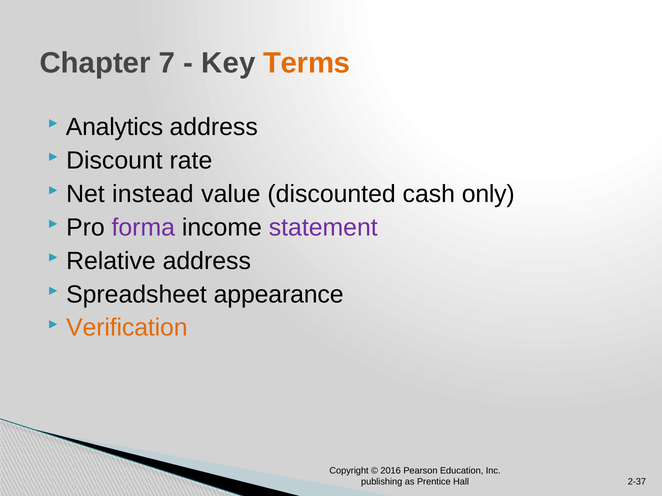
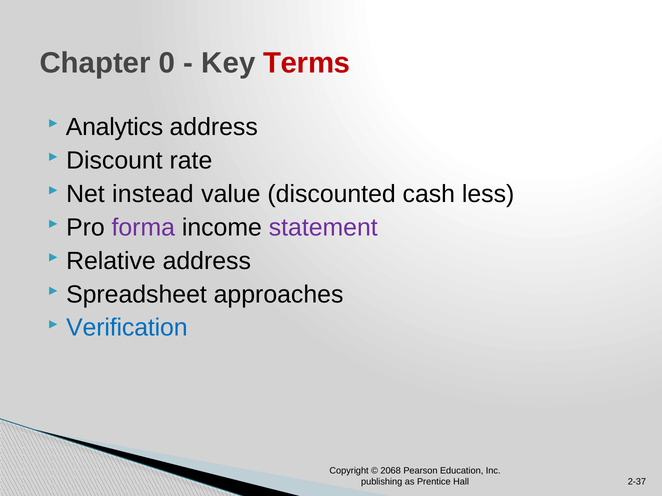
7: 7 -> 0 (167, 63)
Terms colour: orange -> red (307, 63)
only: only -> less (488, 194)
appearance: appearance -> approaches (279, 295)
Verification colour: orange -> blue (127, 328)
2016: 2016 -> 2068 (391, 471)
